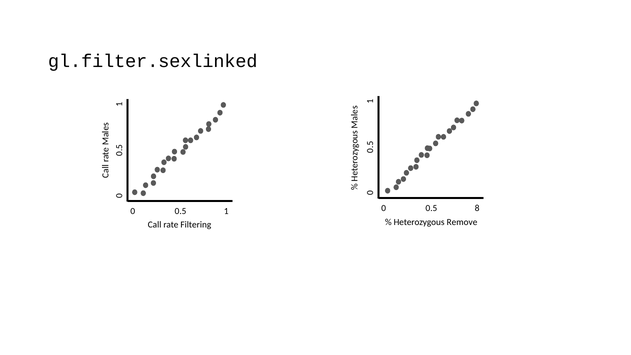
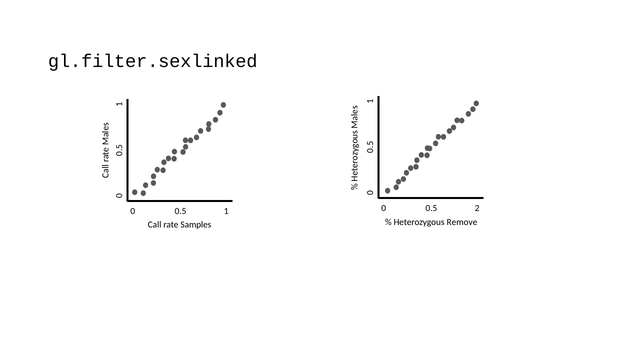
8: 8 -> 2 (477, 208)
Filtering: Filtering -> Samples (196, 225)
